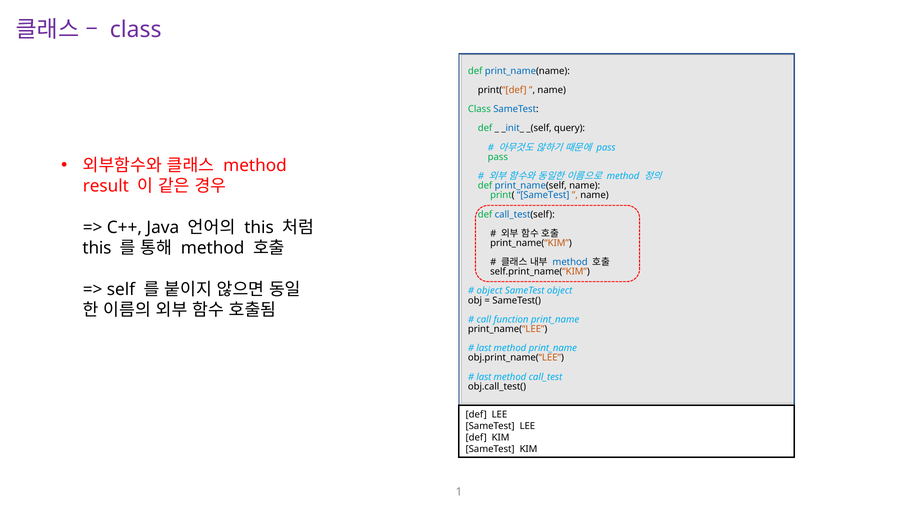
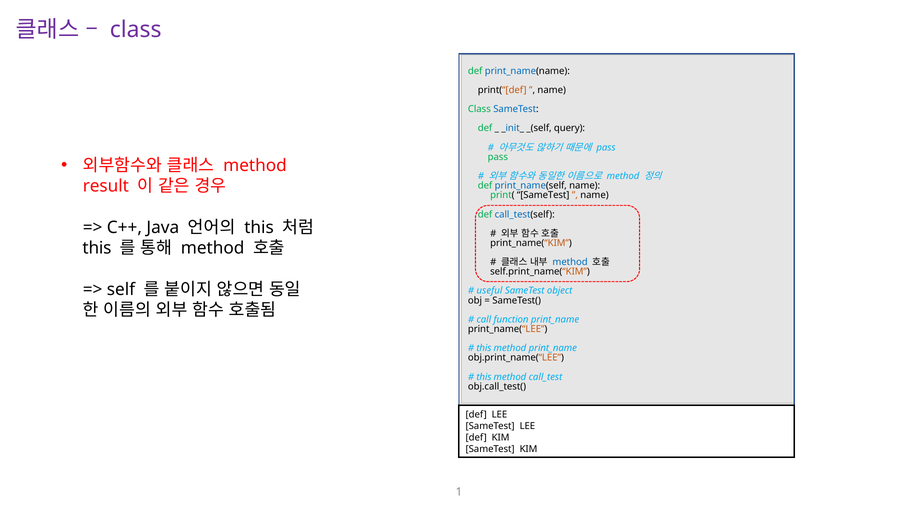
SameTest colour: blue -> black (543, 195)
object: object -> useful (489, 291)
last: last -> this (484, 348)
last: last -> this (484, 377)
